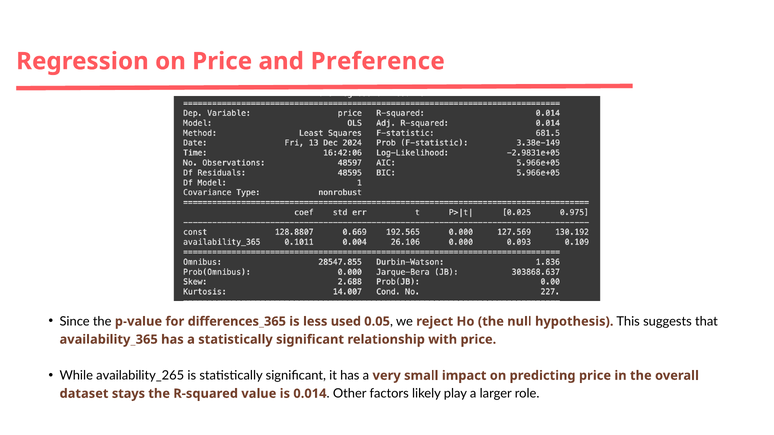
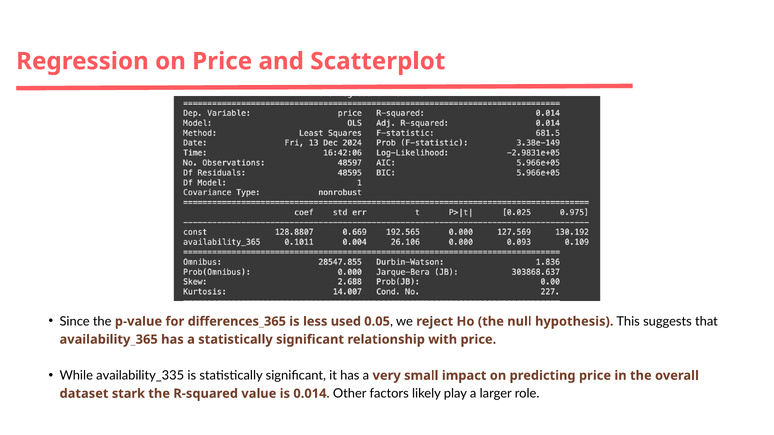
Preference: Preference -> Scatterplot (378, 61)
availability_265: availability_265 -> availability_335 (140, 376)
stays: stays -> stark (128, 394)
